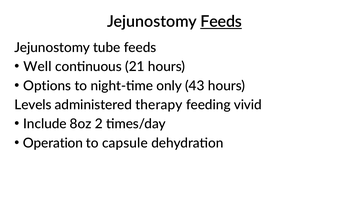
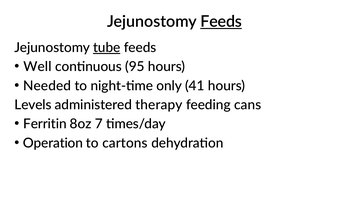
tube underline: none -> present (107, 48)
21: 21 -> 95 (135, 67)
Options: Options -> Needed (47, 86)
43: 43 -> 41 (195, 86)
vivid: vivid -> cans (248, 105)
Include: Include -> Ferritin (45, 124)
2: 2 -> 7 (99, 124)
capsule: capsule -> cartons (125, 143)
